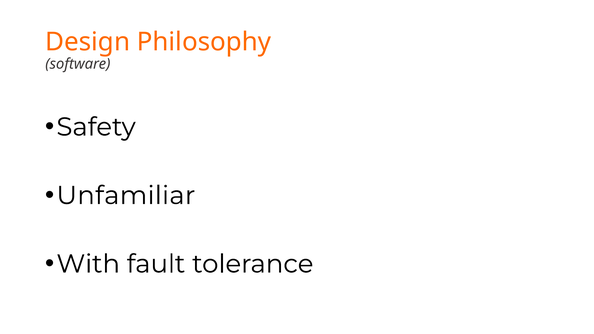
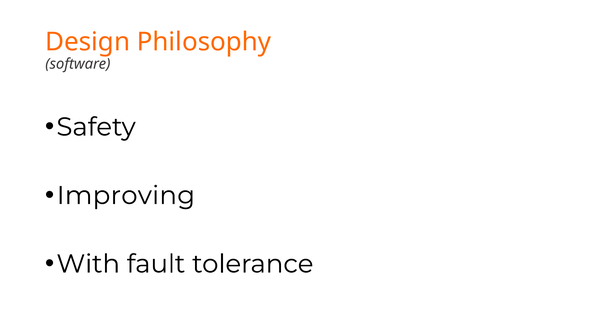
Unfamiliar: Unfamiliar -> Improving (126, 196)
